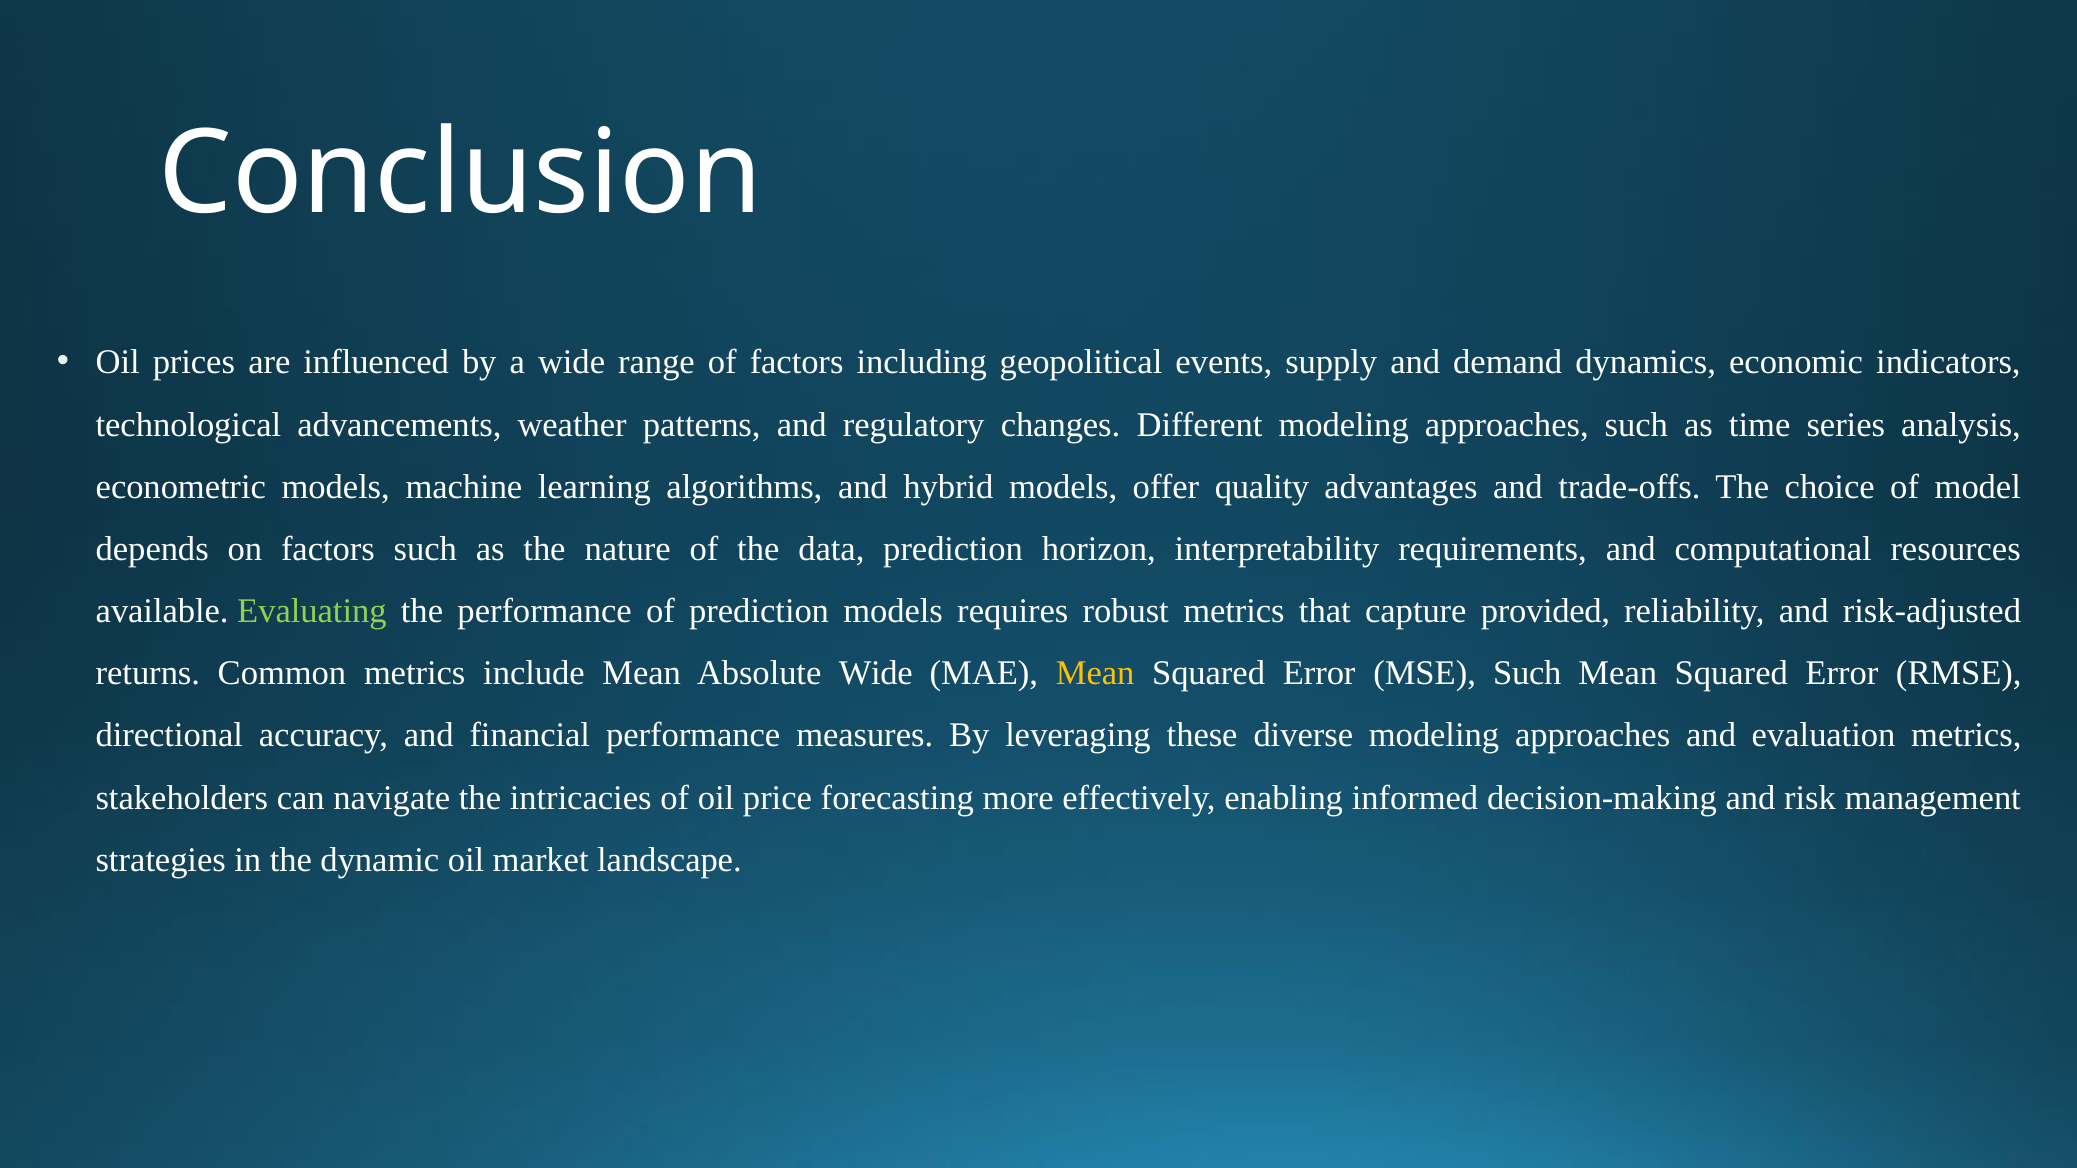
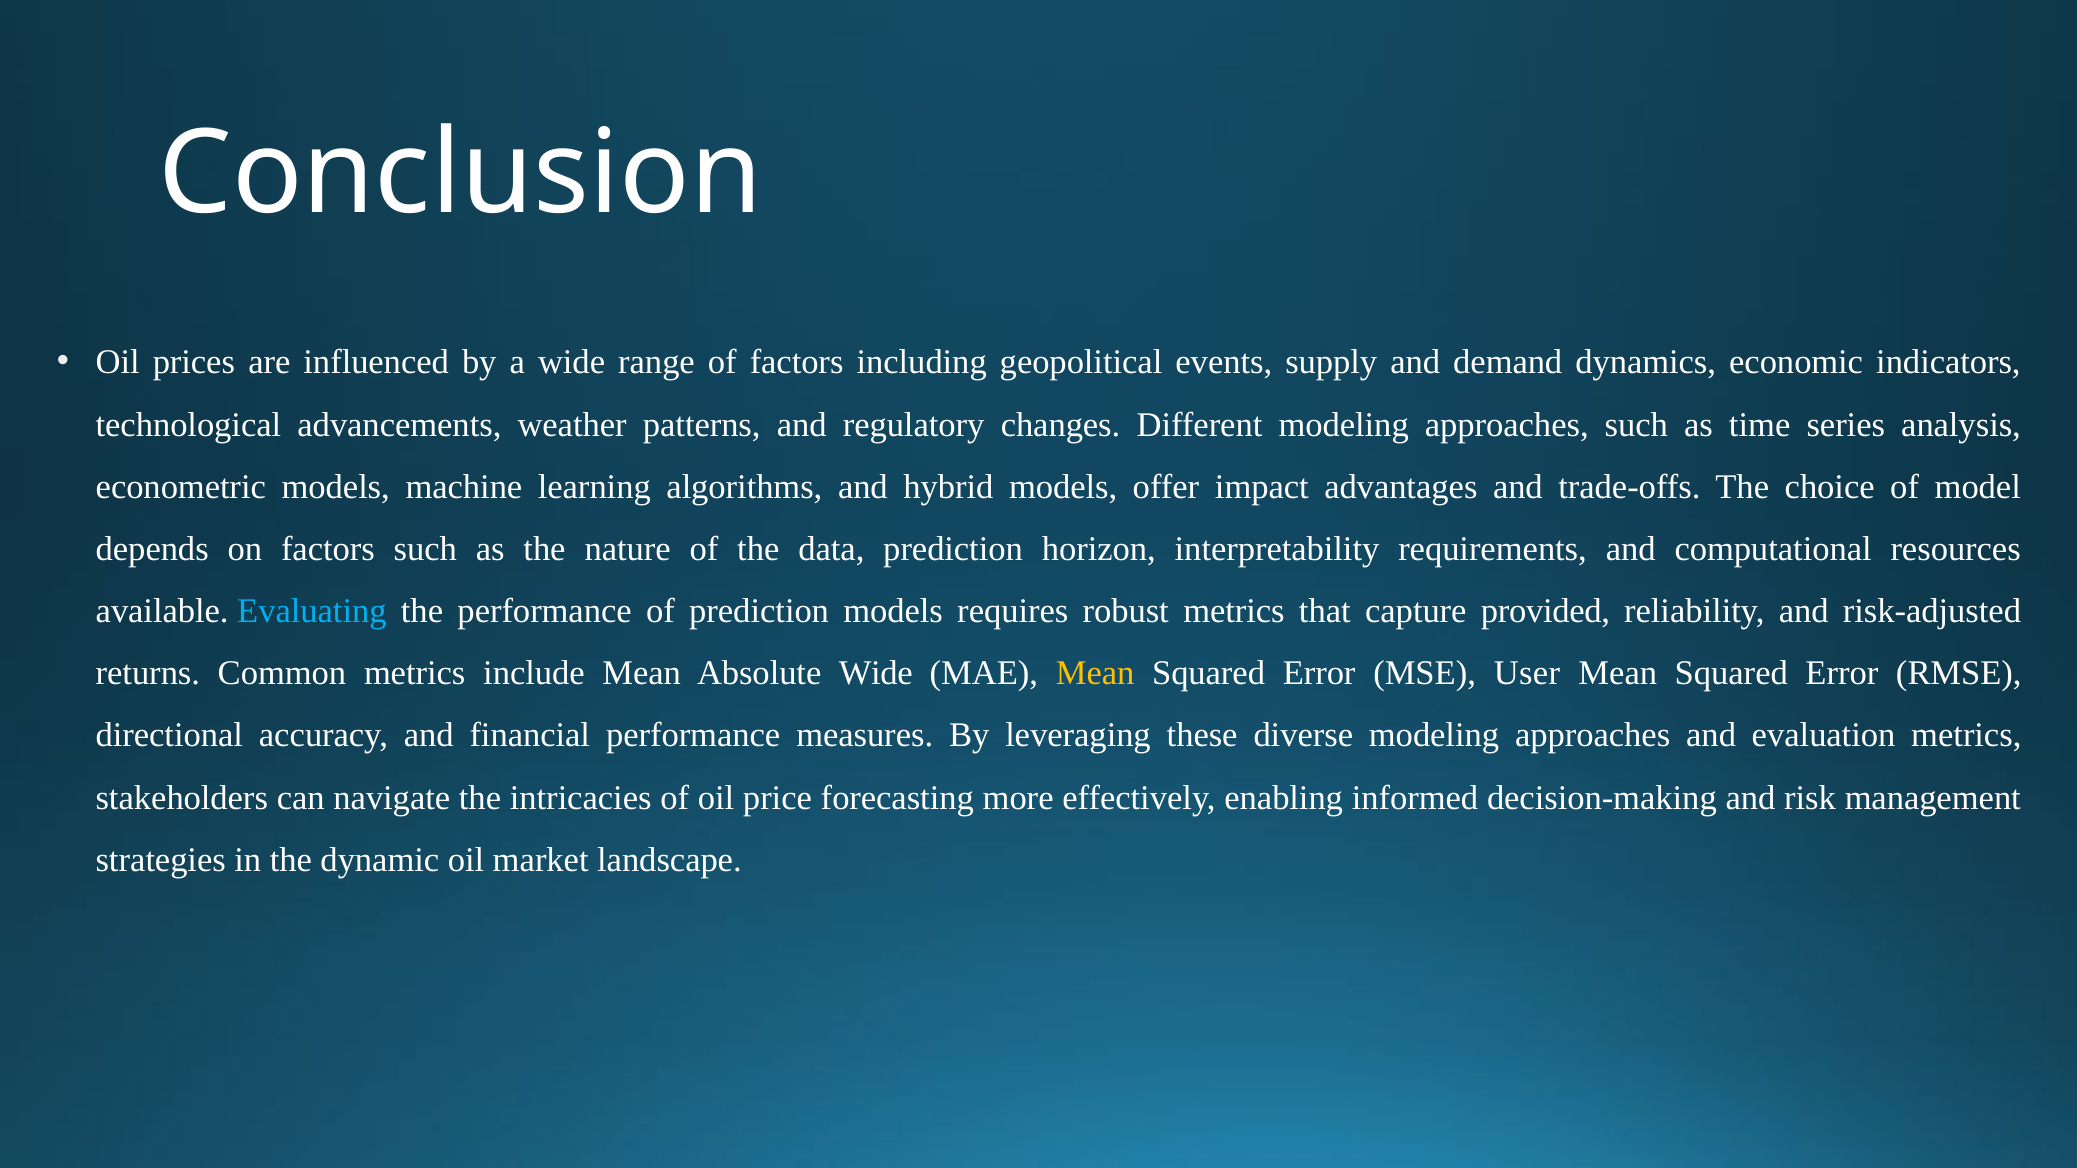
quality: quality -> impact (1262, 487)
Evaluating colour: light green -> light blue (312, 611)
MSE Such: Such -> User (1527, 674)
